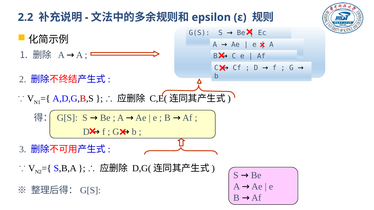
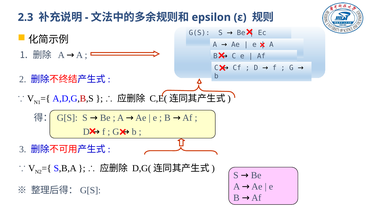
2.2: 2.2 -> 2.3 (26, 17)
